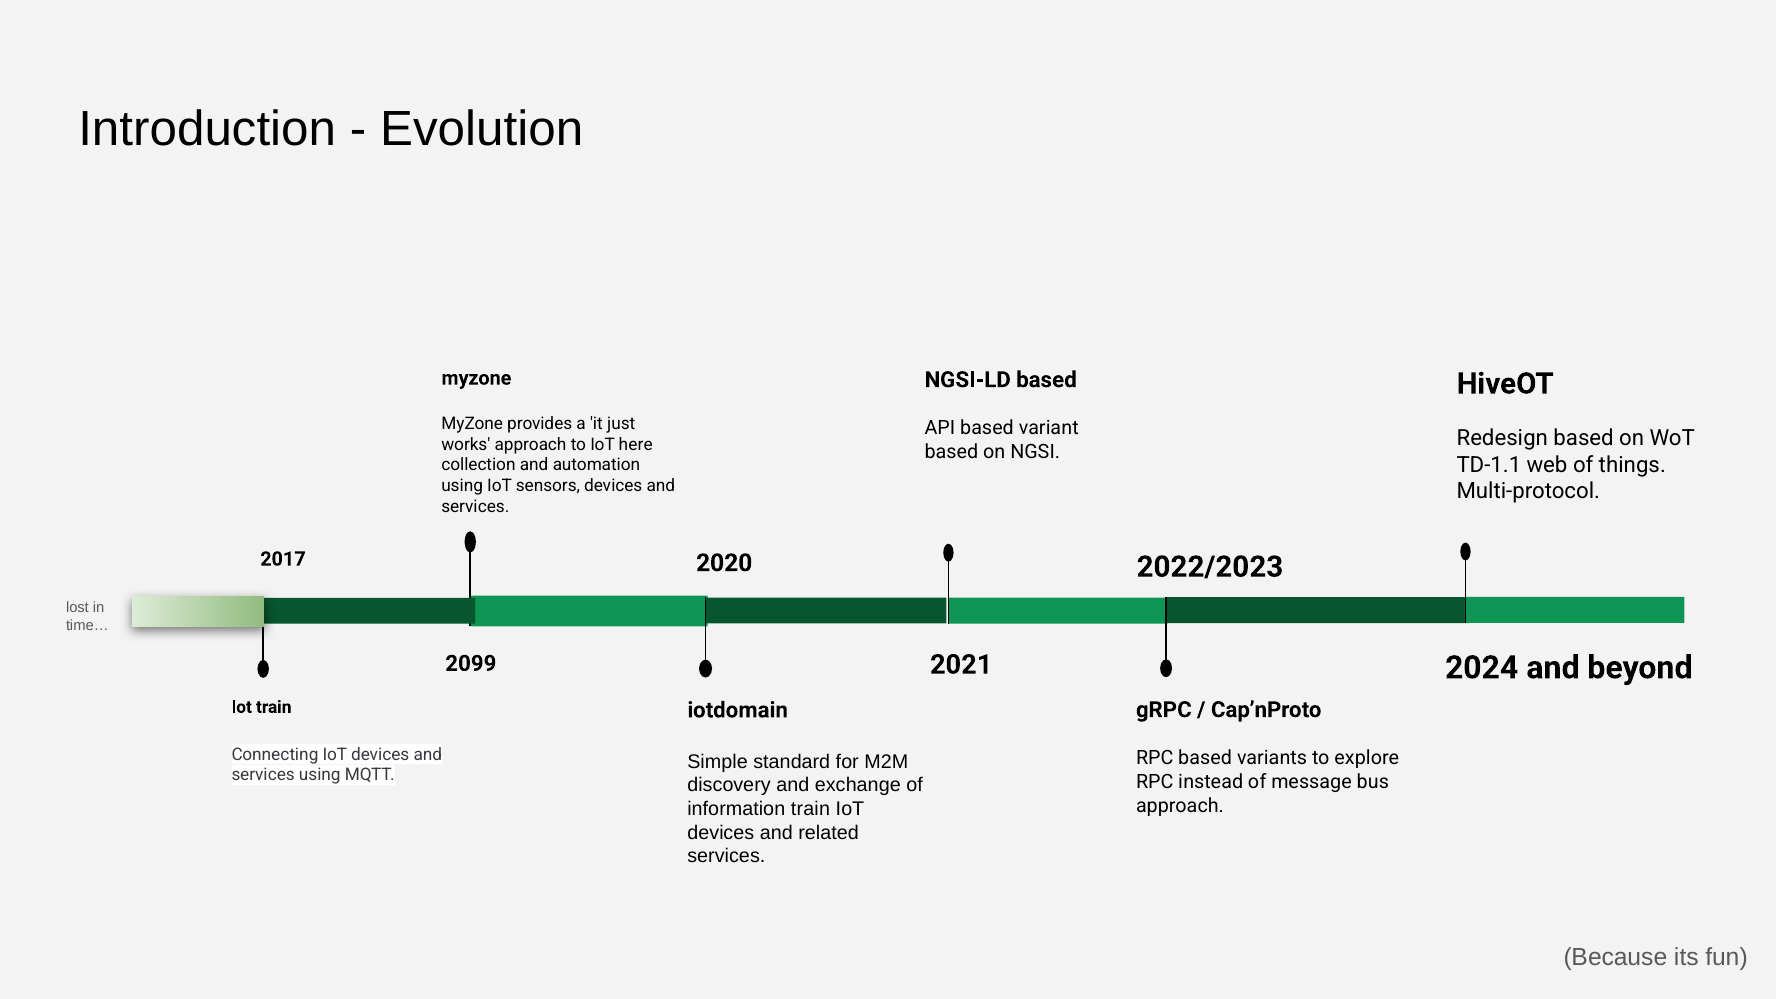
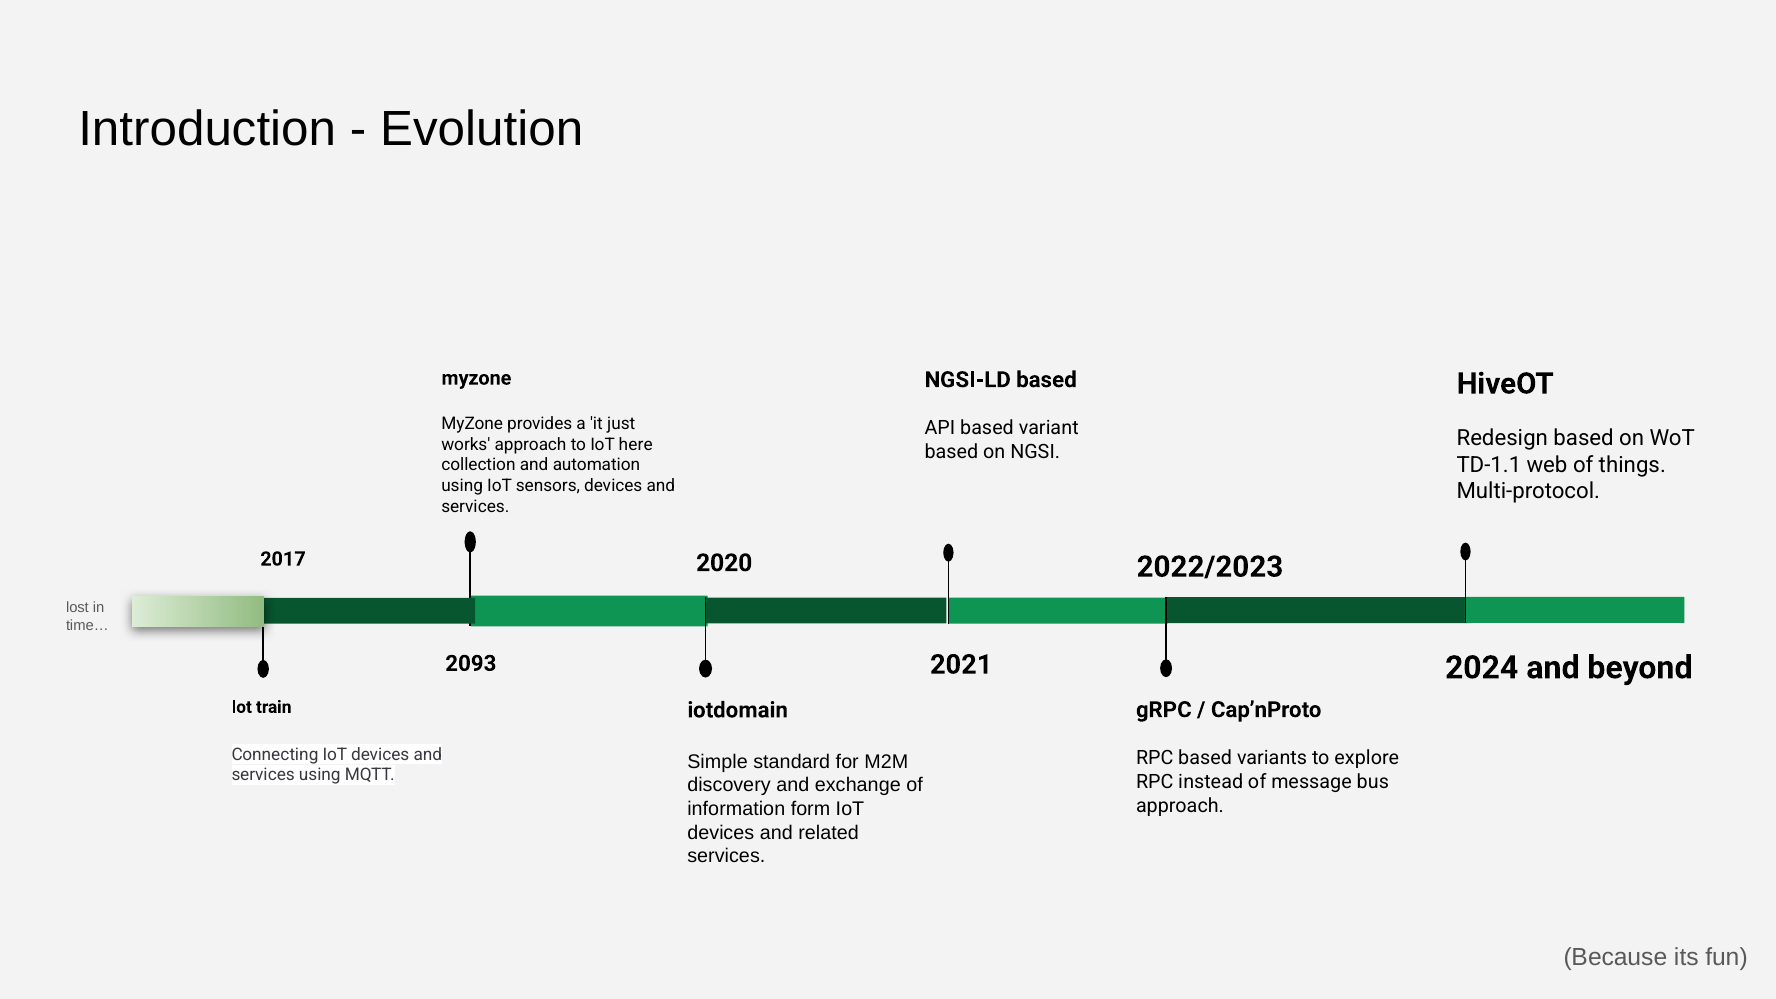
2099: 2099 -> 2093 (471, 663)
information train: train -> form (811, 809)
